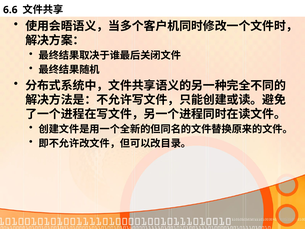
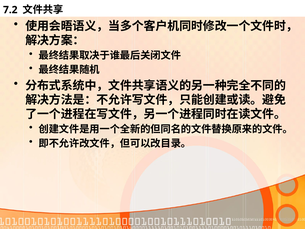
6.6: 6.6 -> 7.2 (10, 10)
